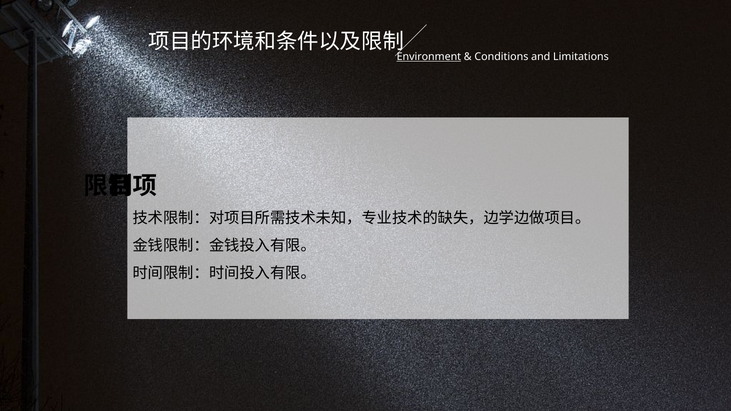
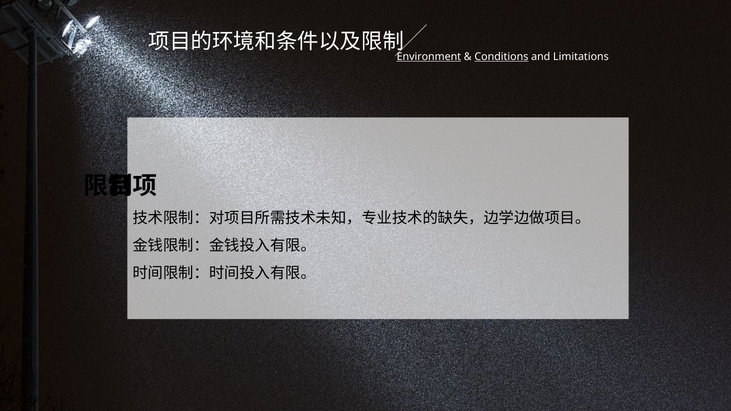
Conditions underline: none -> present (501, 57)
